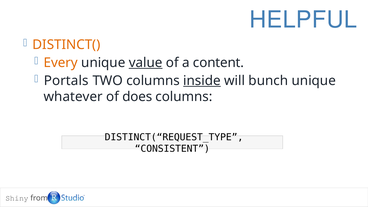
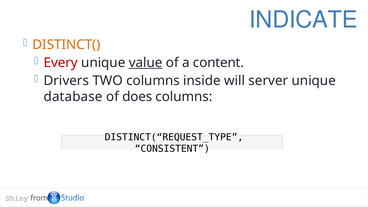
HELPFUL: HELPFUL -> INDICATE (303, 20)
Every colour: orange -> red (61, 63)
Portals: Portals -> Drivers (66, 81)
inside underline: present -> none (202, 81)
bunch: bunch -> server (268, 81)
whatever: whatever -> database (73, 97)
